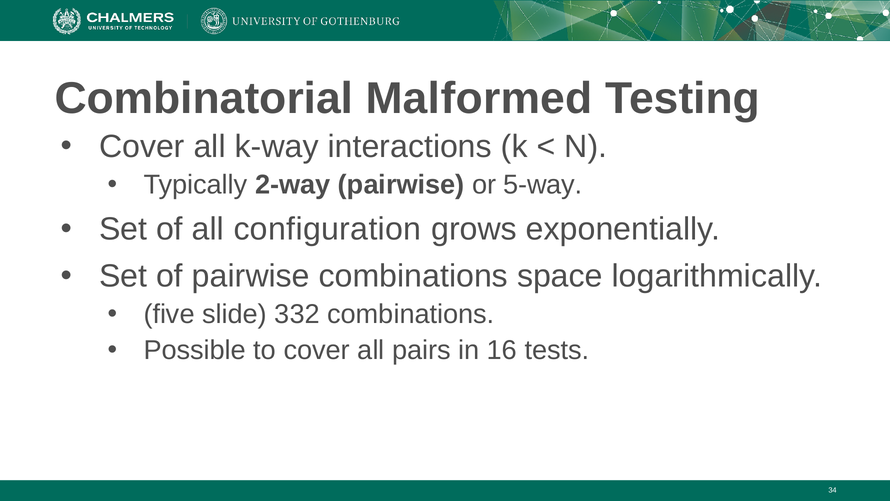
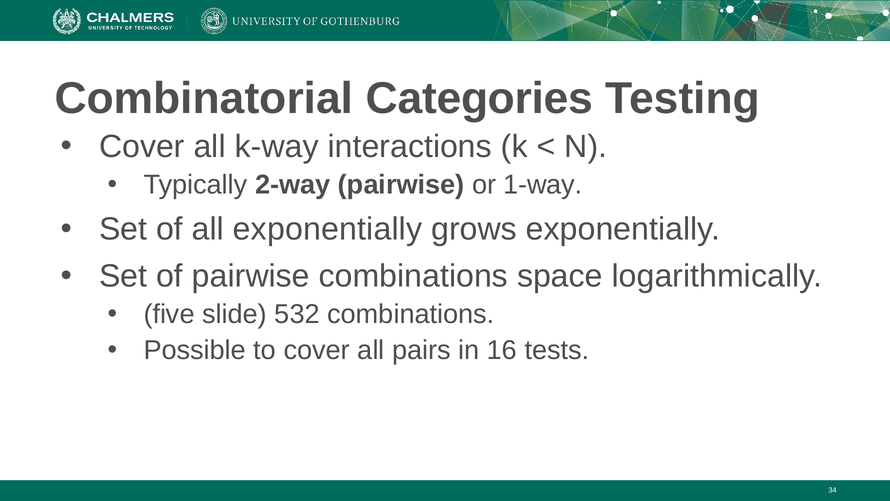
Malformed: Malformed -> Categories (479, 98)
5-way: 5-way -> 1-way (543, 185)
all configuration: configuration -> exponentially (328, 229)
332: 332 -> 532 (297, 314)
